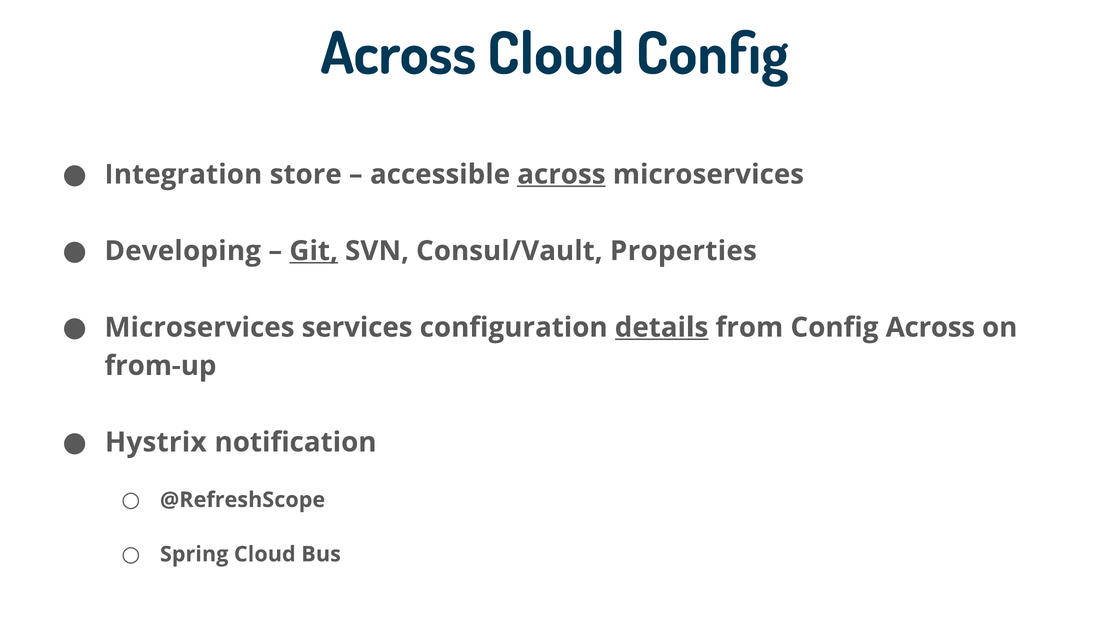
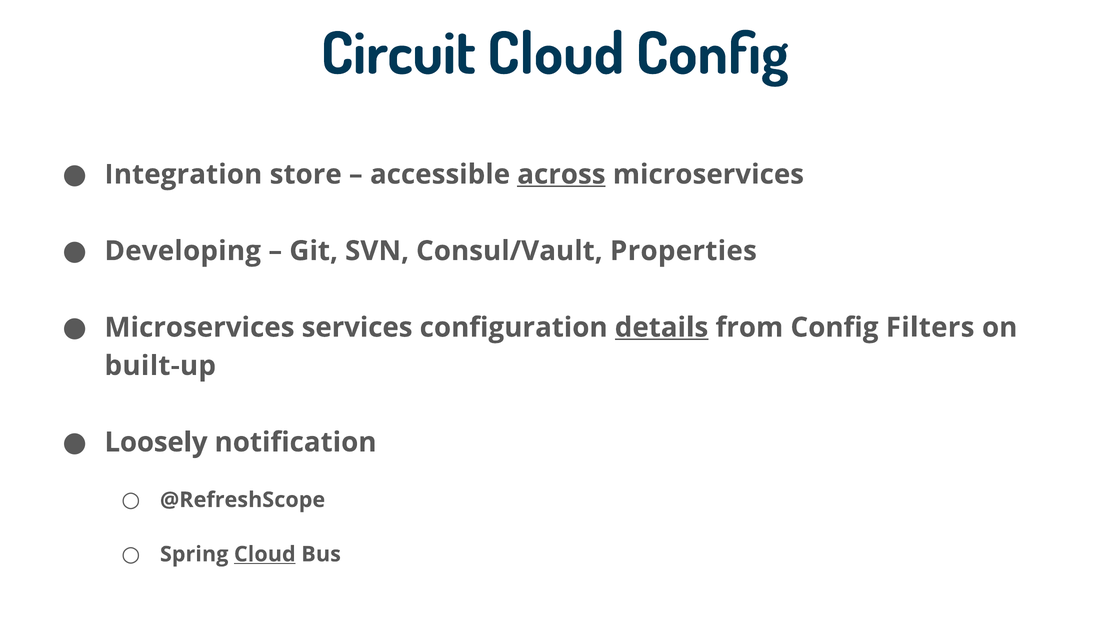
Across: Across -> Circuit (398, 55)
Git underline: present -> none (314, 251)
Config Across: Across -> Filters (930, 328)
from-up: from-up -> built-up (160, 366)
Hystrix: Hystrix -> Loosely (156, 443)
Cloud underline: none -> present (265, 555)
